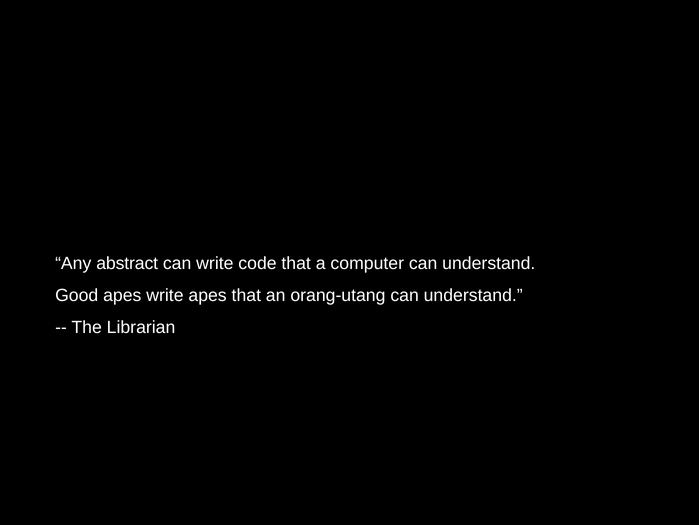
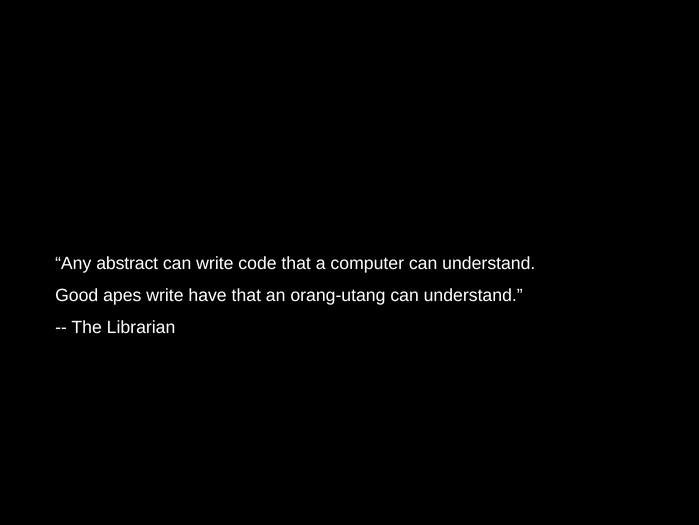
write apes: apes -> have (208, 295)
